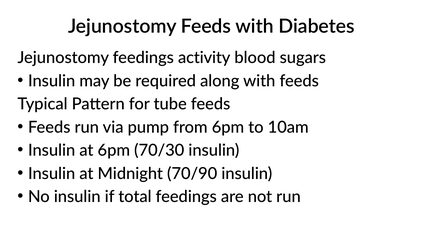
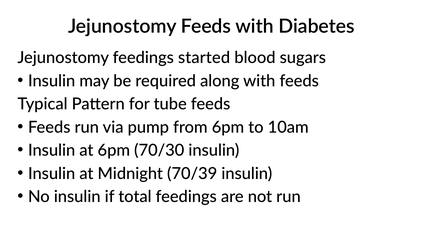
activity: activity -> started (204, 58)
70/90: 70/90 -> 70/39 (192, 173)
